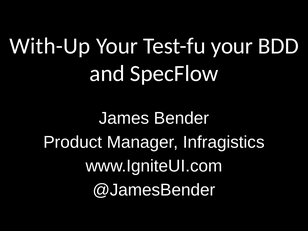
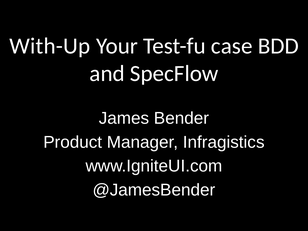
Test-fu your: your -> case (232, 46)
